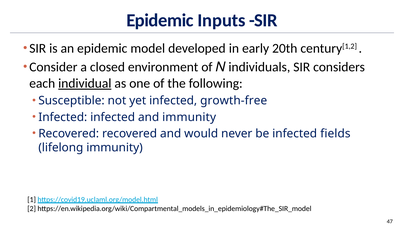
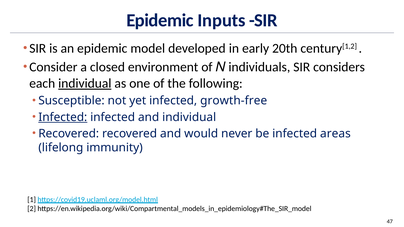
Infected underline: none -> present (63, 117)
and immunity: immunity -> individual (189, 117)
fields: fields -> areas (335, 134)
